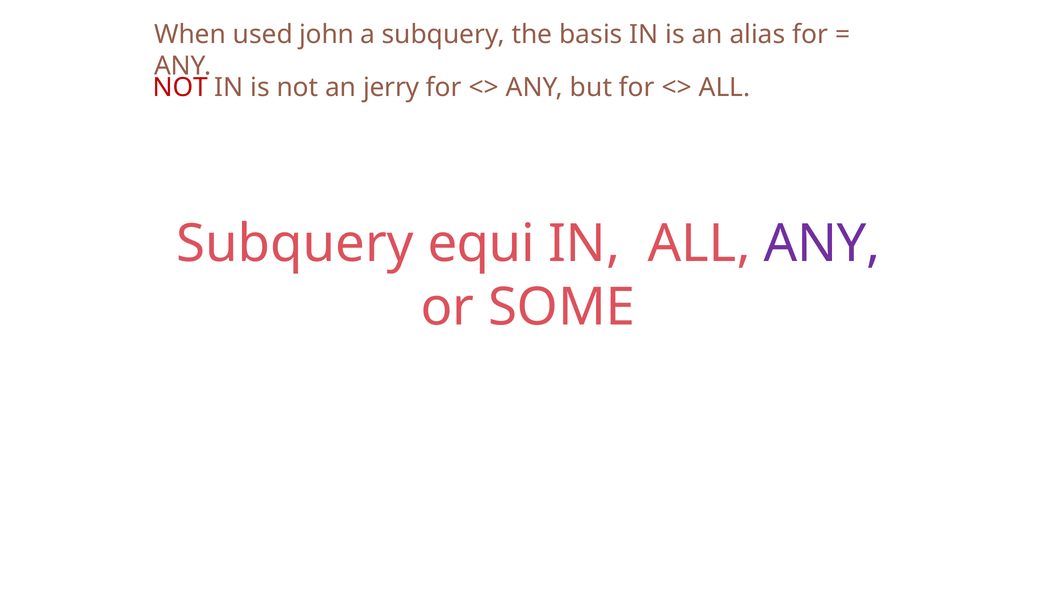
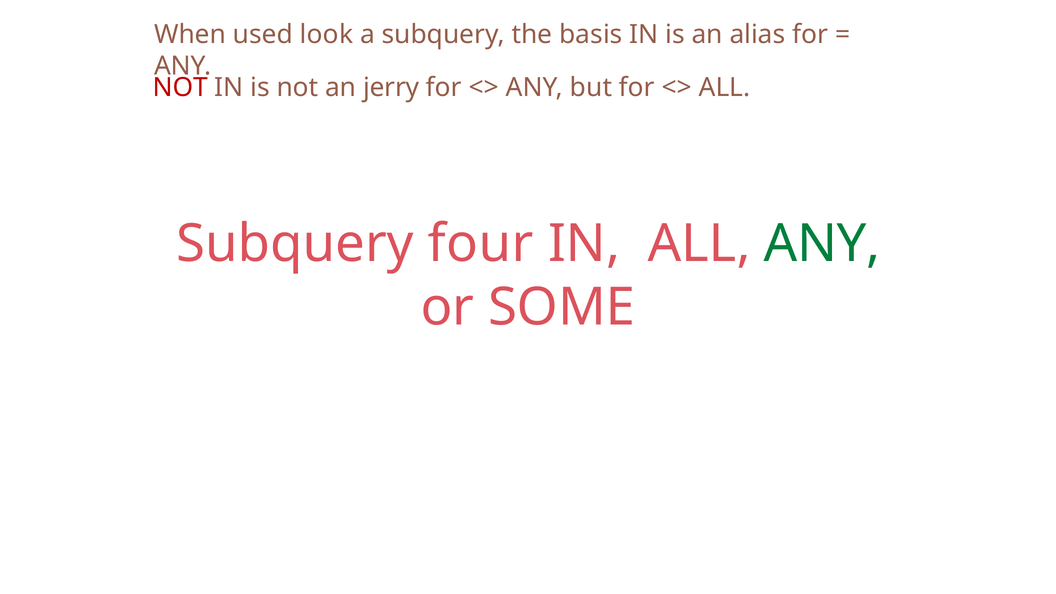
john: john -> look (326, 34)
equi: equi -> four (481, 244)
ANY colour: purple -> green (822, 244)
